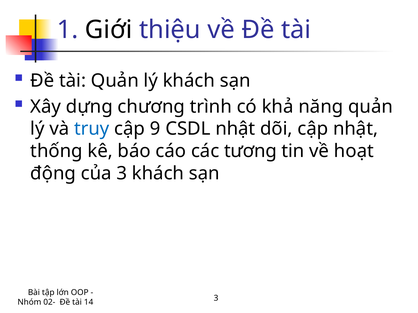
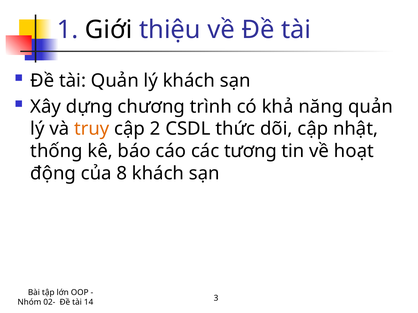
truy colour: blue -> orange (92, 129)
9: 9 -> 2 (155, 129)
CSDL nhật: nhật -> thức (235, 129)
của 3: 3 -> 8 (122, 174)
